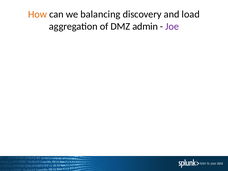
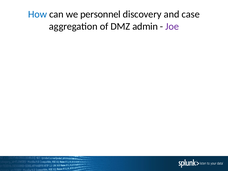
How colour: orange -> blue (37, 14)
balancing: balancing -> personnel (100, 14)
load: load -> case (191, 14)
